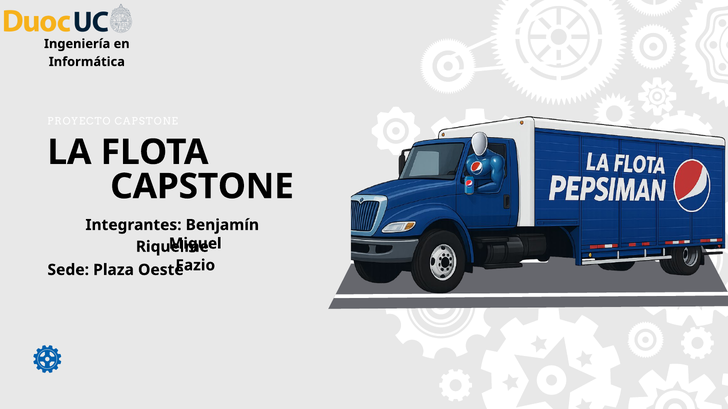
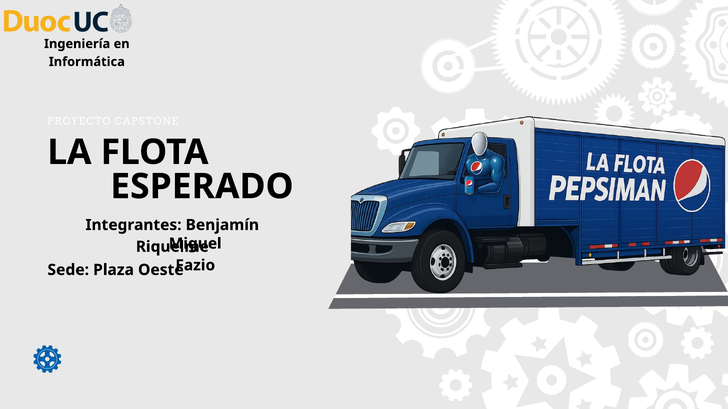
CAPSTONE: CAPSTONE -> ESPERADO (202, 187)
